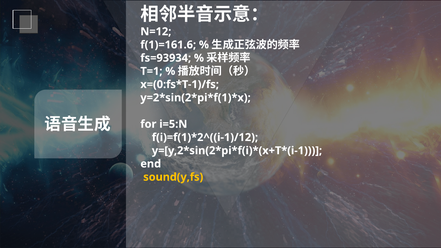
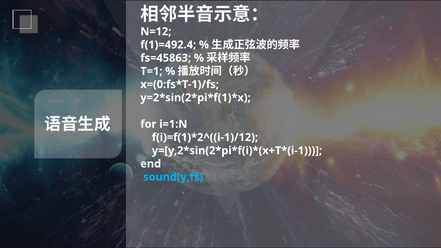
f(1)=161.6: f(1)=161.6 -> f(1)=492.4 (168, 45)
fs=93934: fs=93934 -> fs=45863 (166, 58)
i=5:N: i=5:N -> i=1:N (173, 124)
sound(y,fs colour: yellow -> light blue (173, 177)
